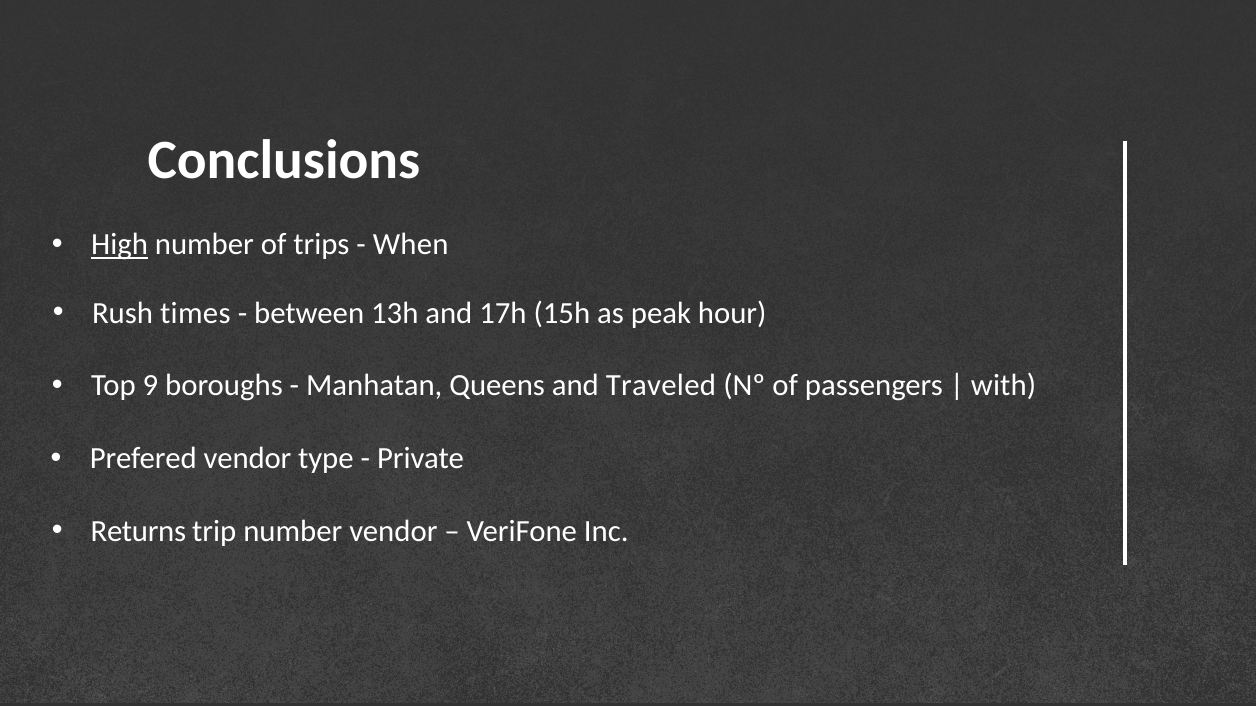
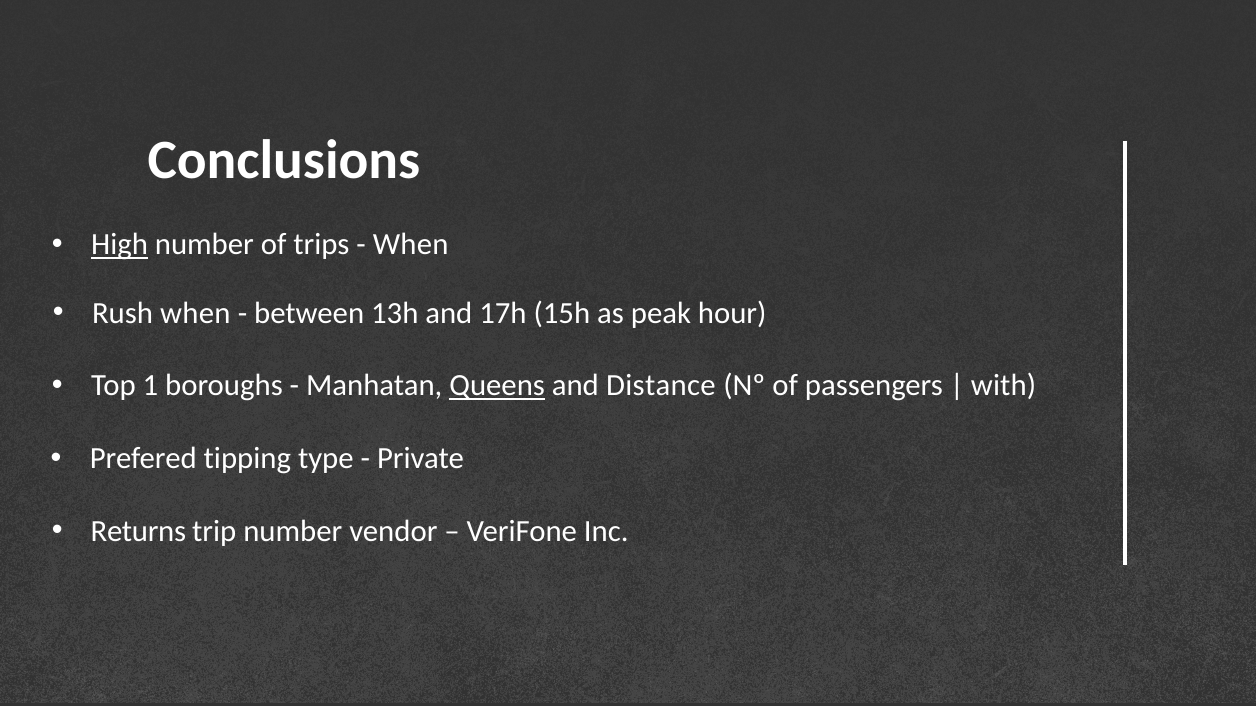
Rush times: times -> when (195, 313)
9: 9 -> 1 (151, 386)
Queens underline: none -> present (497, 386)
Traveled: Traveled -> Distance (661, 386)
Prefered vendor: vendor -> tipping (247, 459)
